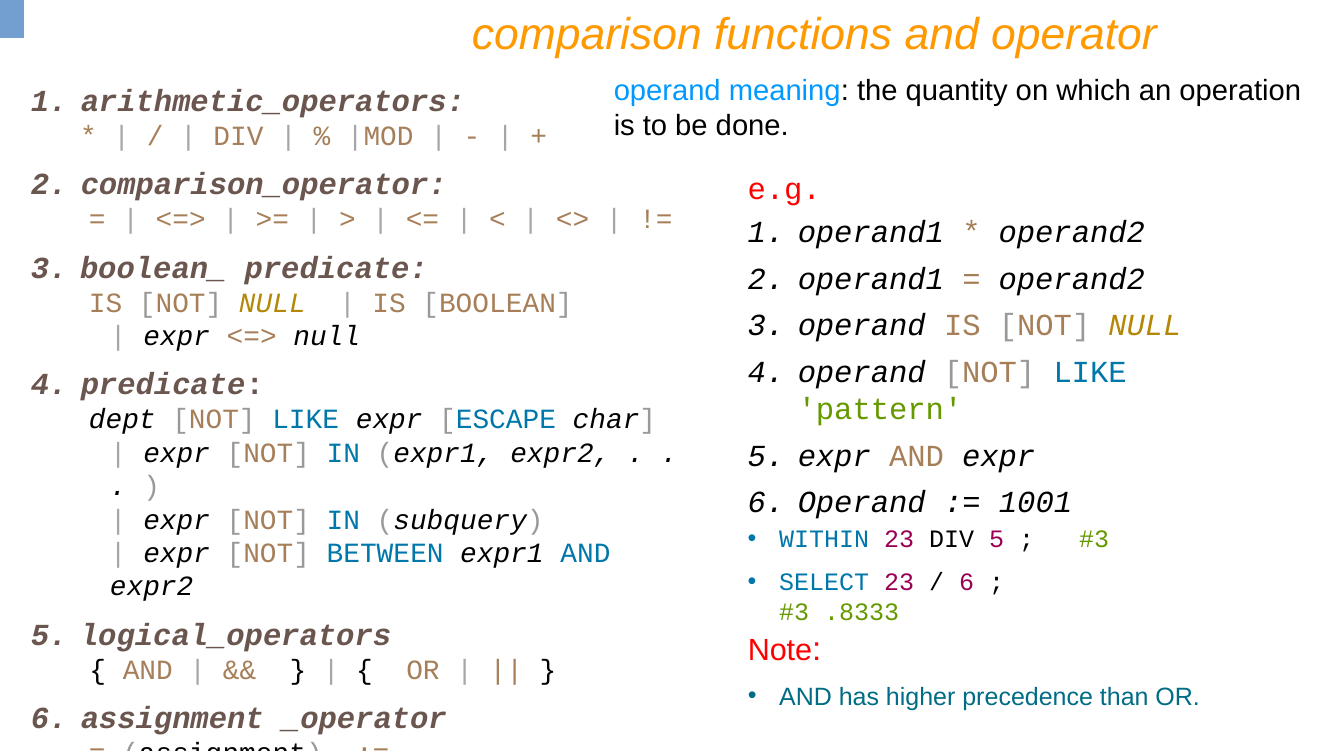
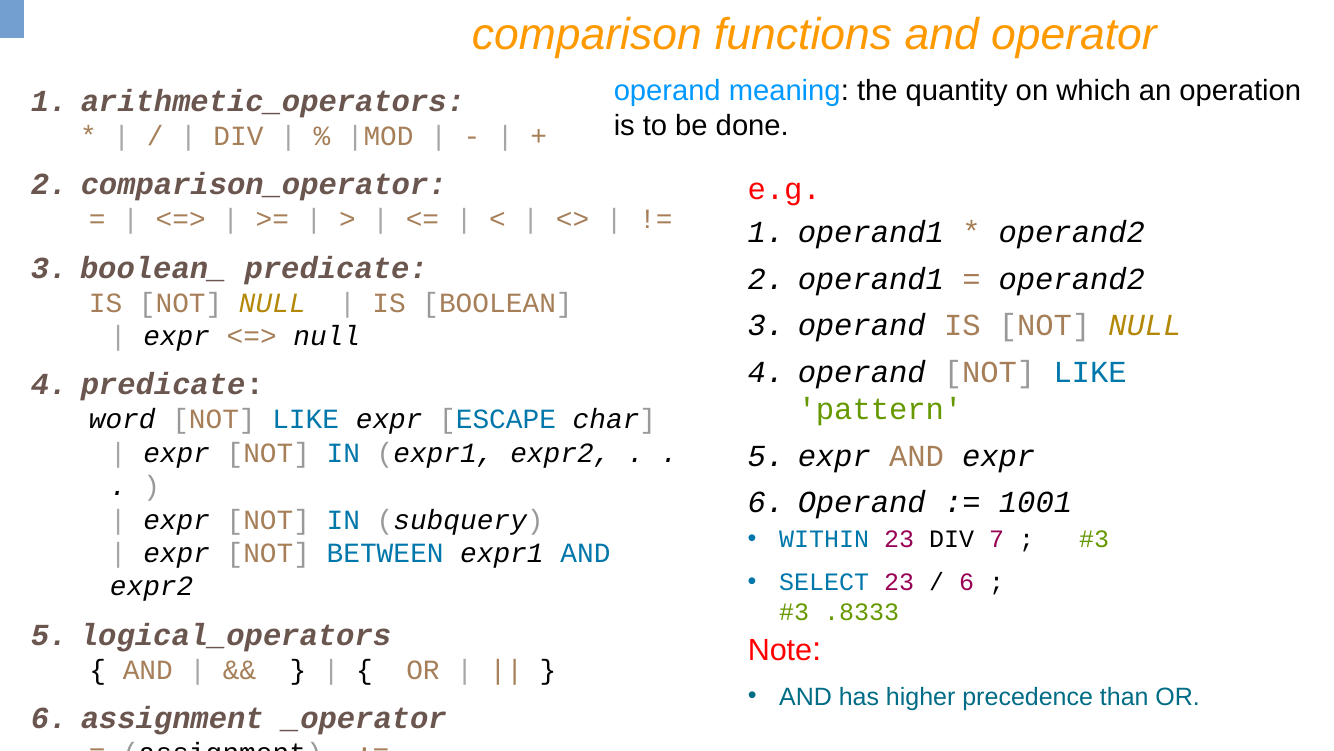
dept: dept -> word (122, 419)
DIV 5: 5 -> 7 (997, 539)
